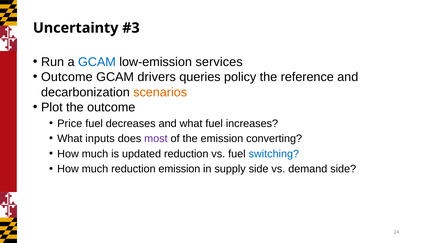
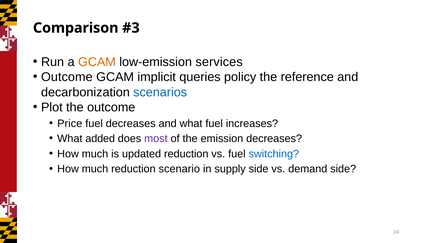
Uncertainty: Uncertainty -> Comparison (76, 28)
GCAM colour: blue -> orange (97, 62)
drivers: drivers -> implicit (157, 77)
scenarios colour: orange -> blue (160, 92)
inputs: inputs -> added (100, 139)
emission converting: converting -> decreases (274, 139)
reduction emission: emission -> scenario (179, 169)
